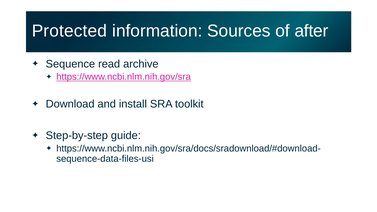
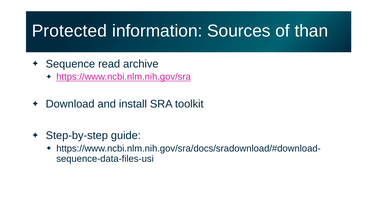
after: after -> than (311, 31)
